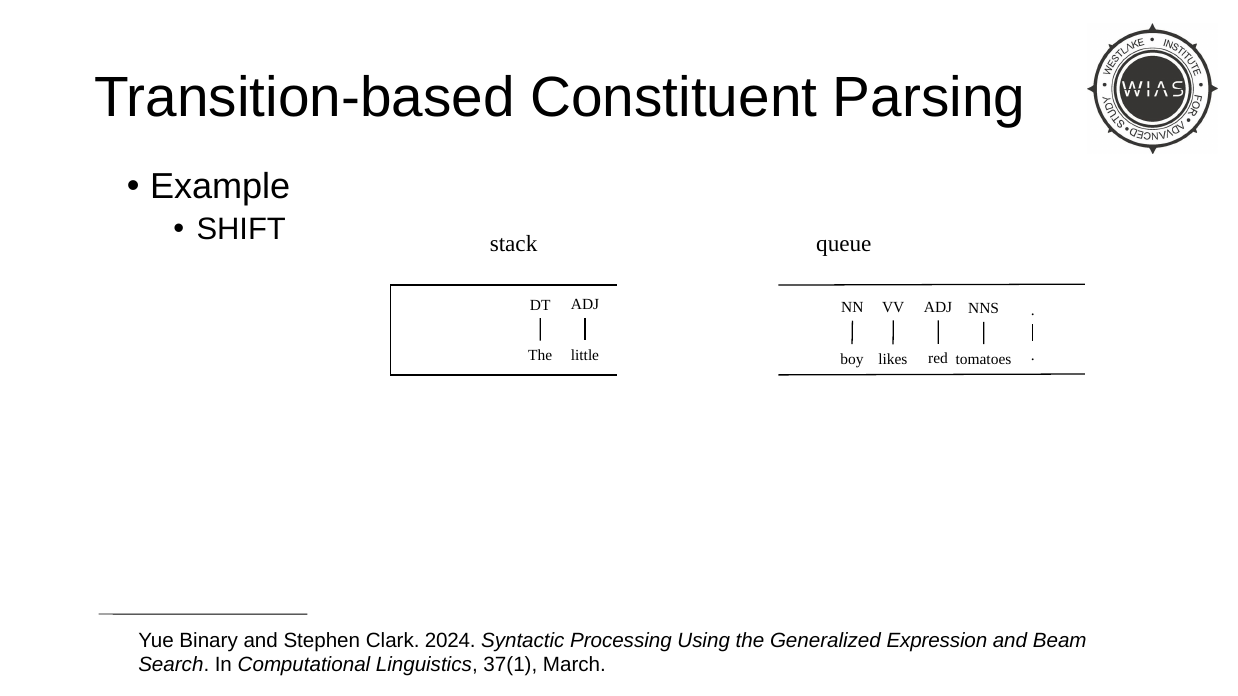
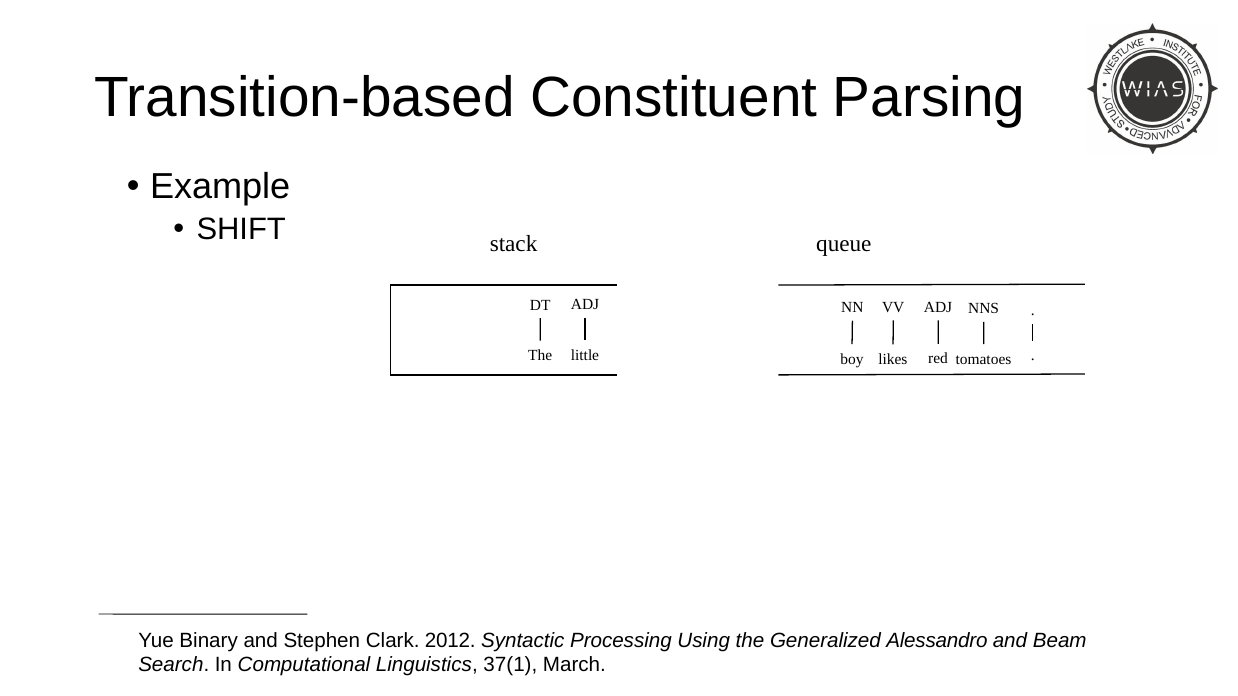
2024: 2024 -> 2012 (450, 641)
Expression: Expression -> Alessandro (937, 641)
